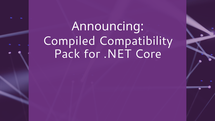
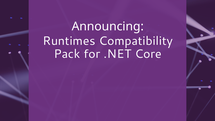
Compiled: Compiled -> Runtimes (69, 41)
